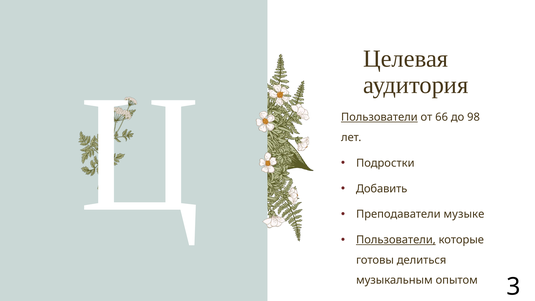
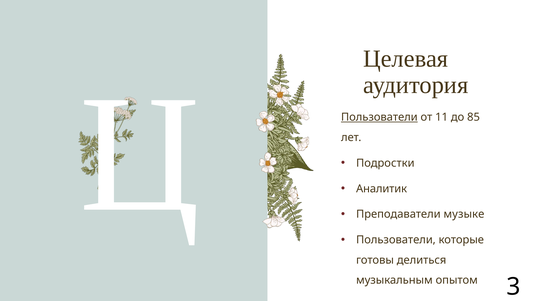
66: 66 -> 11 (442, 117)
98: 98 -> 85 (474, 117)
Добавить: Добавить -> Аналитик (382, 189)
Пользователи underline: present -> none (396, 240)
